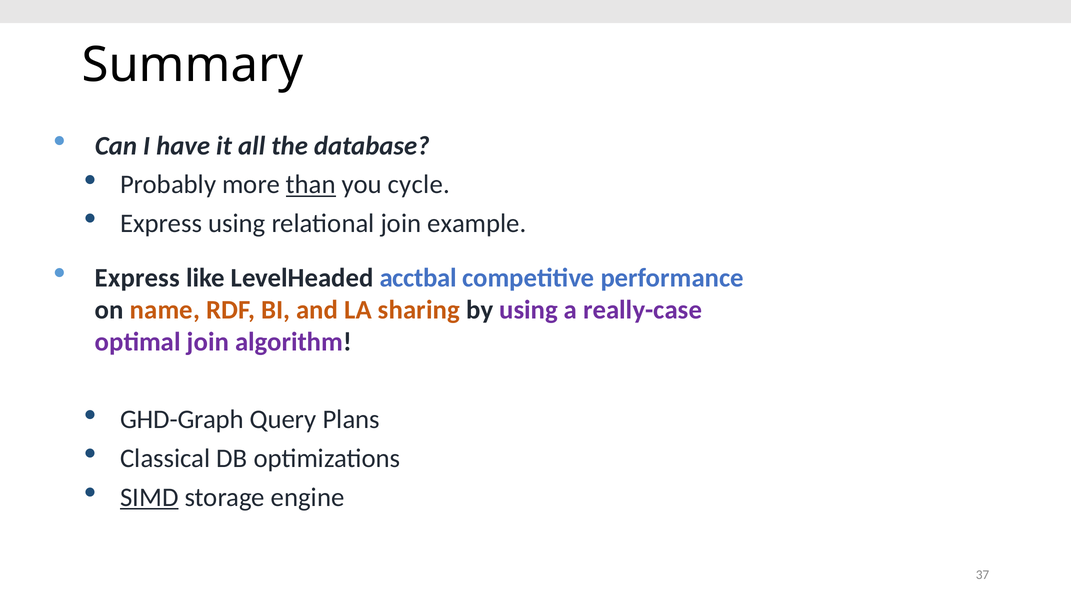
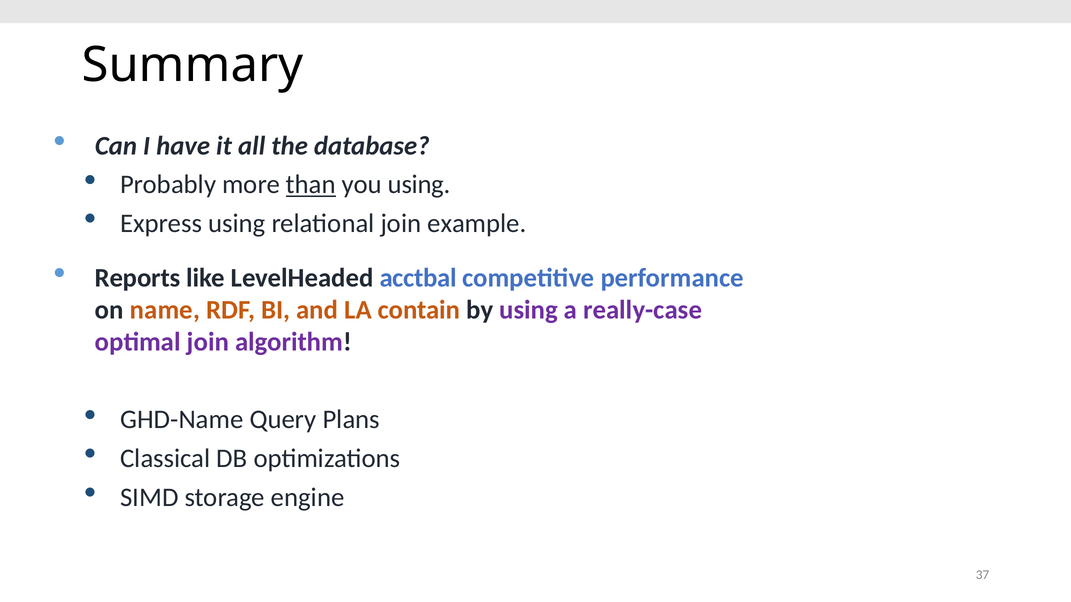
you cycle: cycle -> using (419, 185)
Express: Express -> Reports (138, 278)
sharing: sharing -> contain (419, 310)
GHD-Graph: GHD-Graph -> GHD-Name (182, 420)
SIMD underline: present -> none (149, 498)
